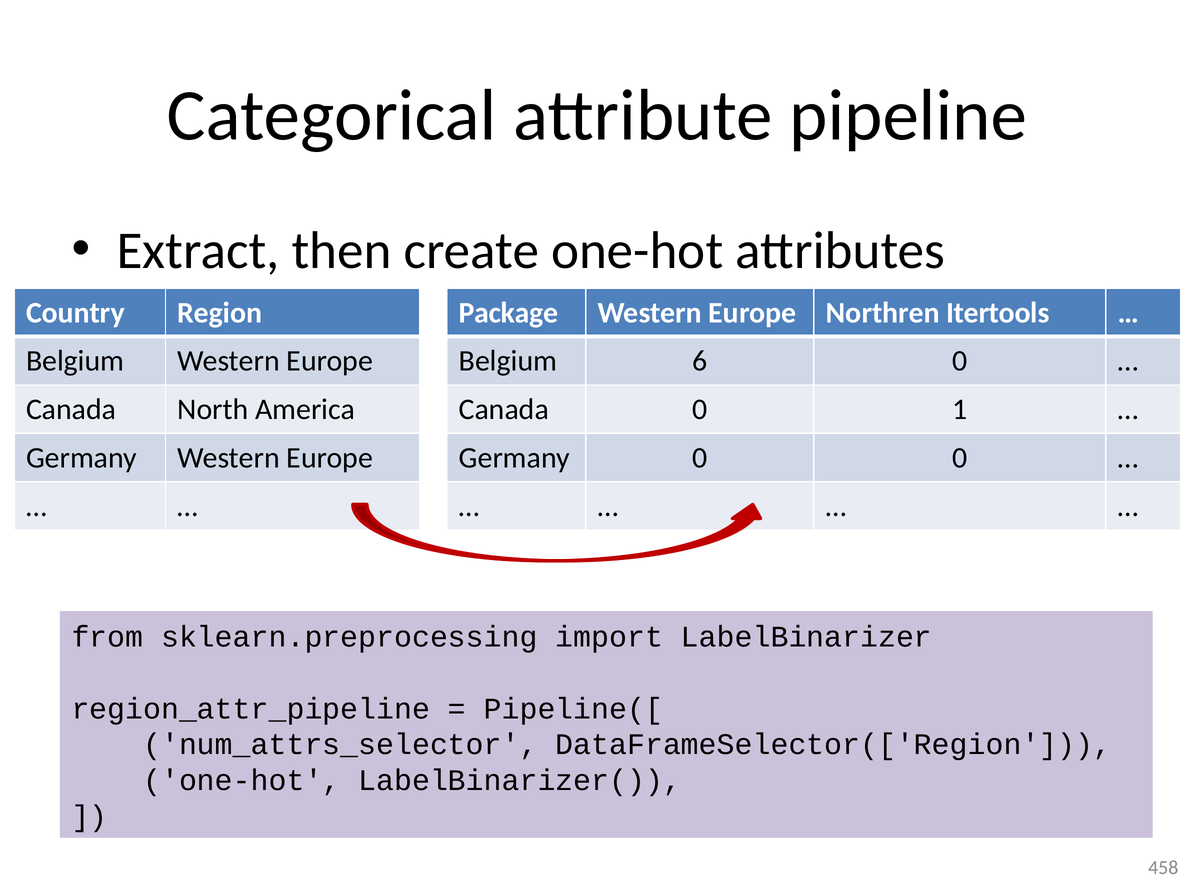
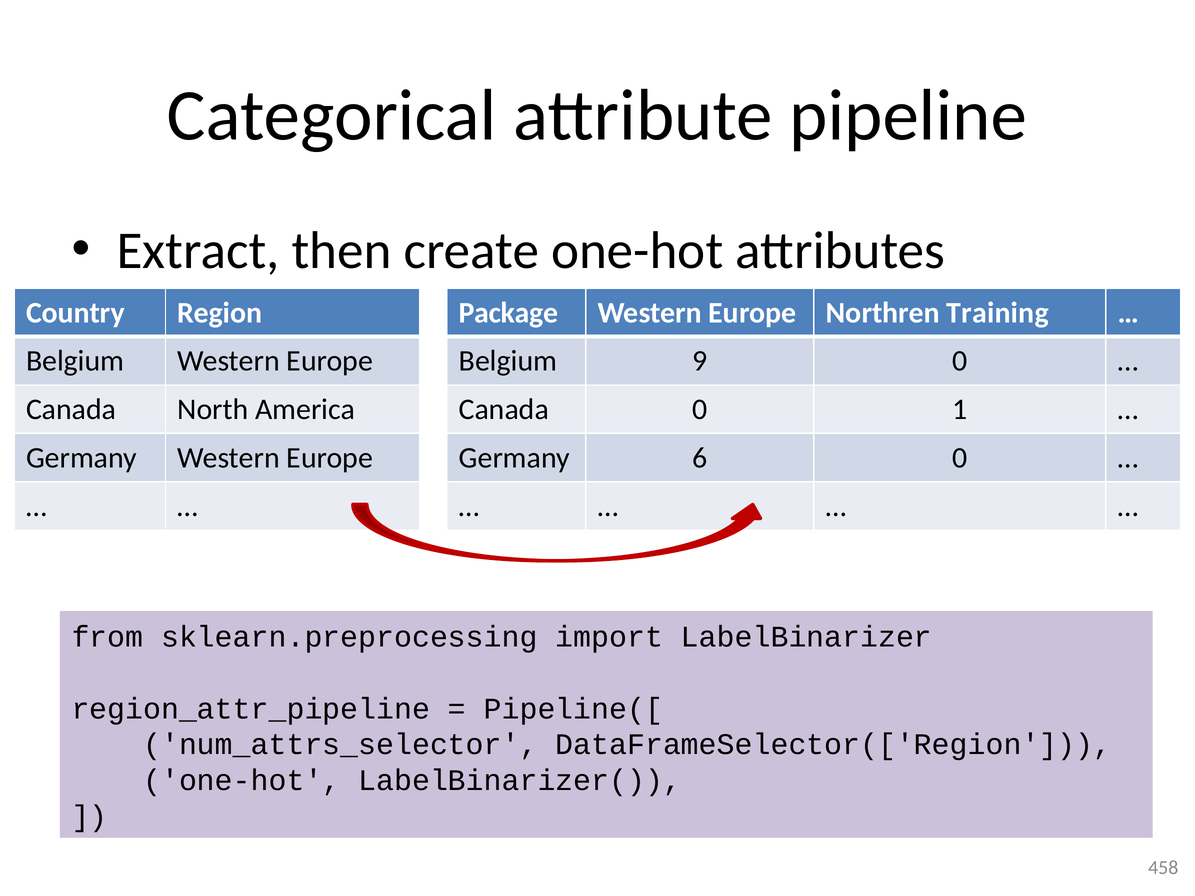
Itertools: Itertools -> Training (998, 313)
6: 6 -> 9 (700, 361)
Germany 0: 0 -> 6 (700, 458)
